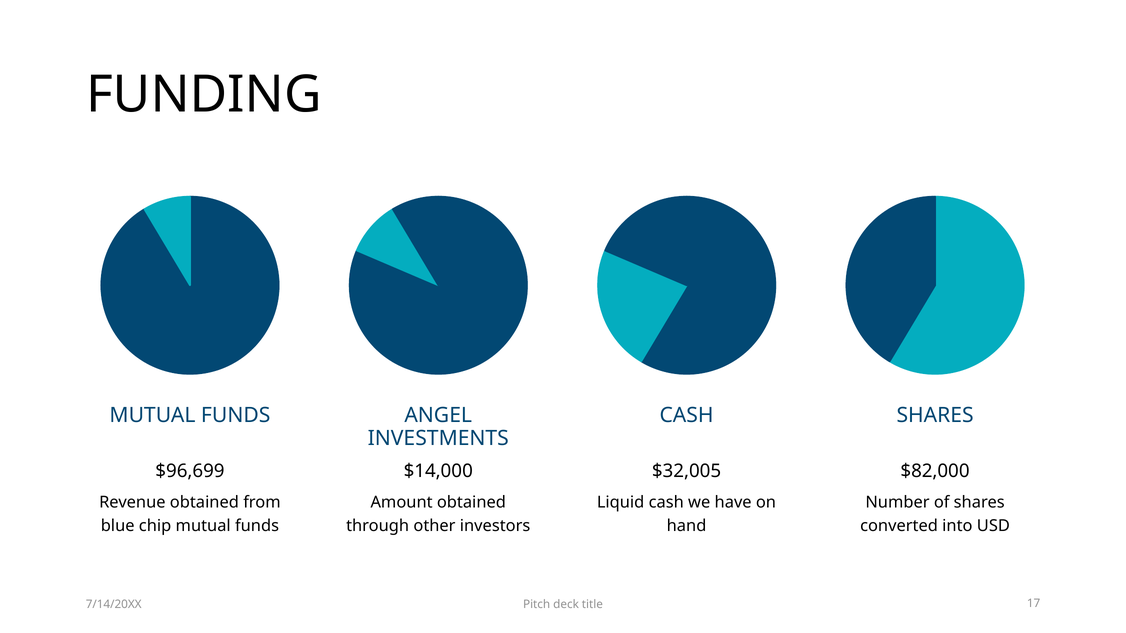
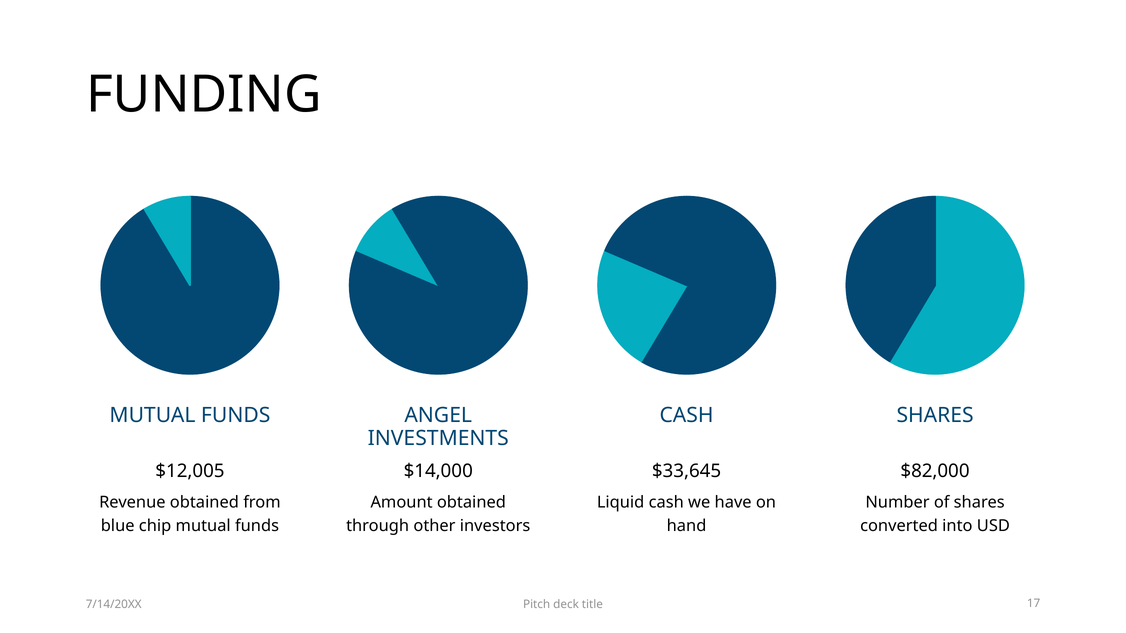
$96,699: $96,699 -> $12,005 (190, 471)
$32,005: $32,005 -> $33,645 (687, 471)
